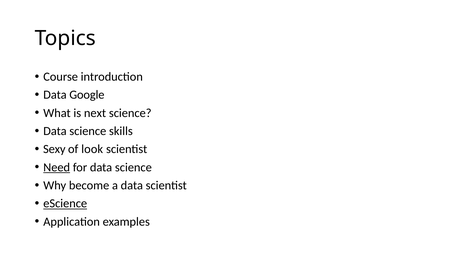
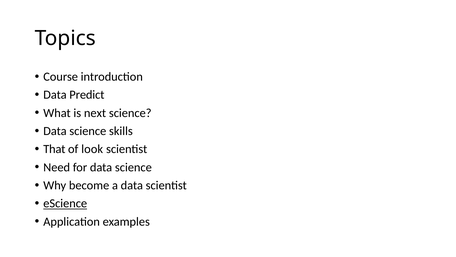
Google: Google -> Predict (87, 95)
Sexy: Sexy -> That (54, 149)
Need underline: present -> none (57, 167)
